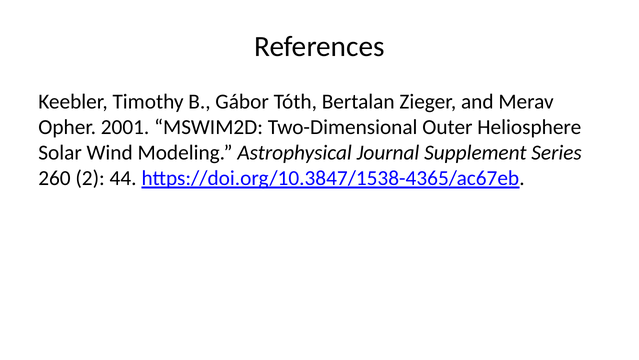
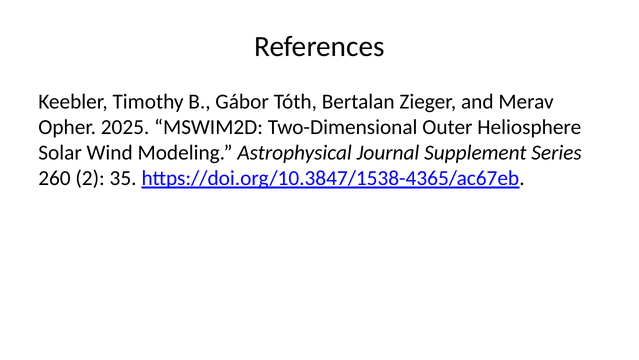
2001: 2001 -> 2025 (125, 127)
44: 44 -> 35 (123, 178)
